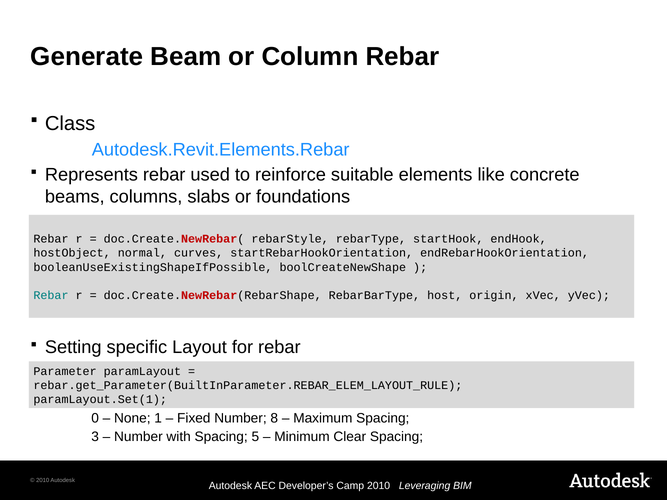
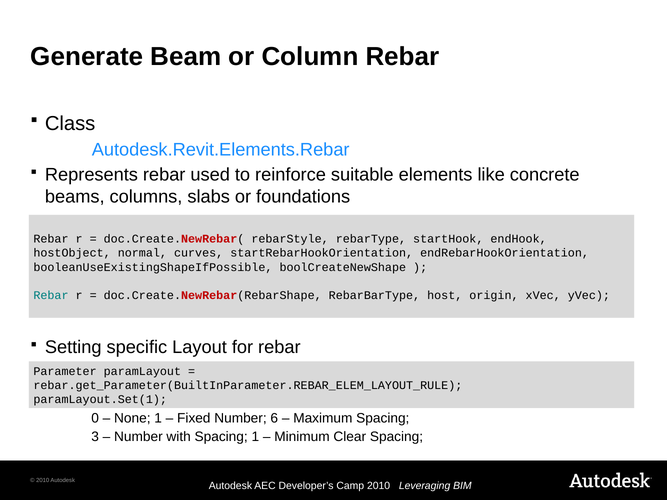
8: 8 -> 6 (274, 419)
Spacing 5: 5 -> 1 (255, 437)
